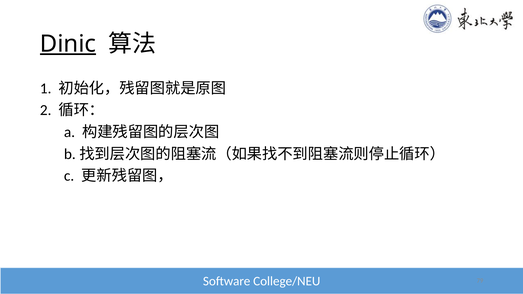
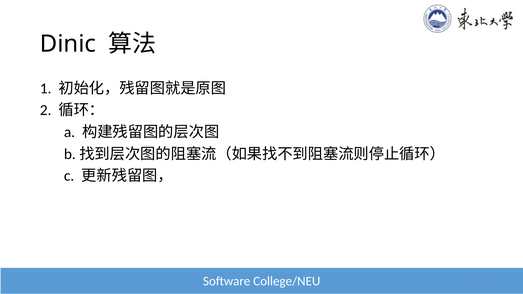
Dinic underline: present -> none (68, 44)
